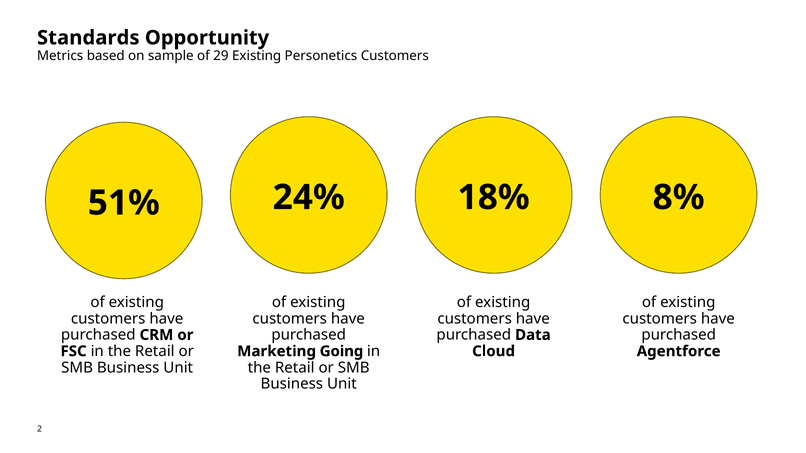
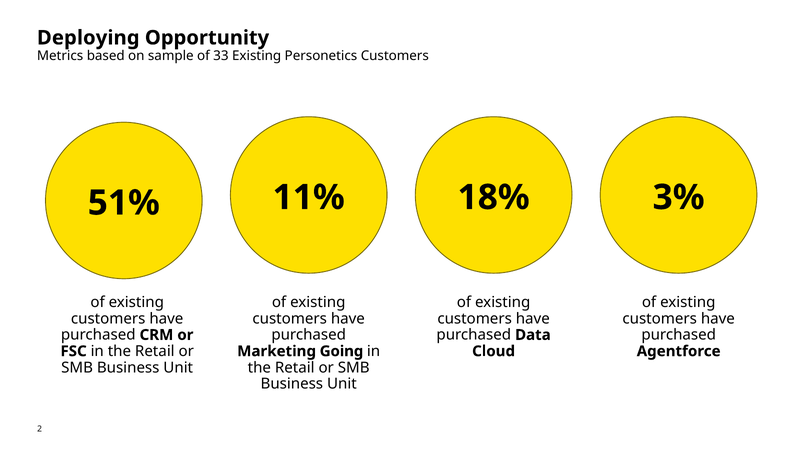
Standards: Standards -> Deploying (88, 38)
29: 29 -> 33 (221, 56)
24%: 24% -> 11% (309, 198)
8%: 8% -> 3% (679, 198)
